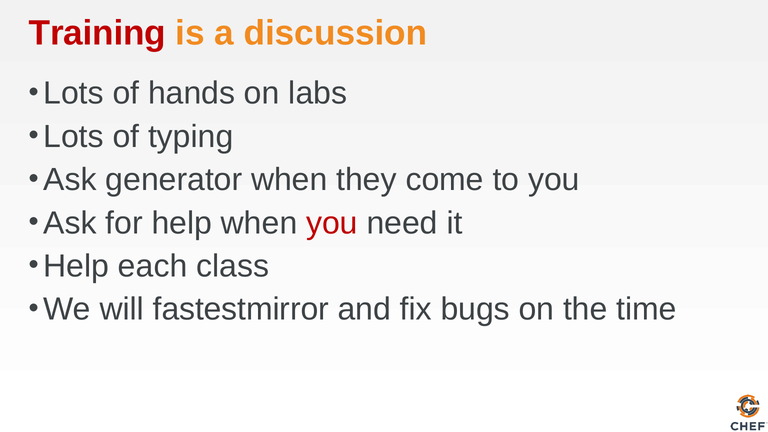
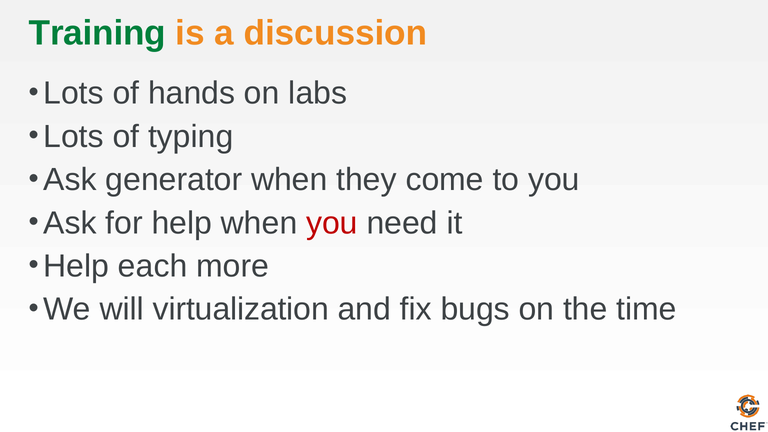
Training colour: red -> green (97, 33)
class: class -> more (233, 266)
fastestmirror: fastestmirror -> virtualization (241, 309)
